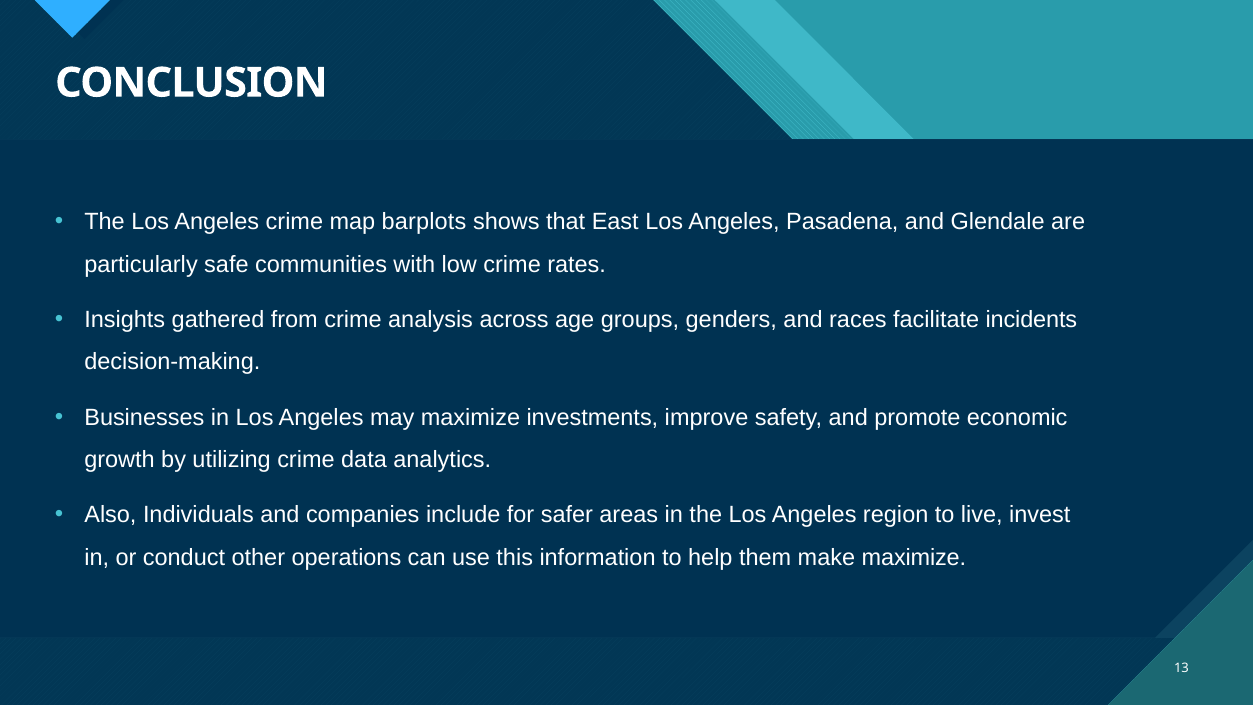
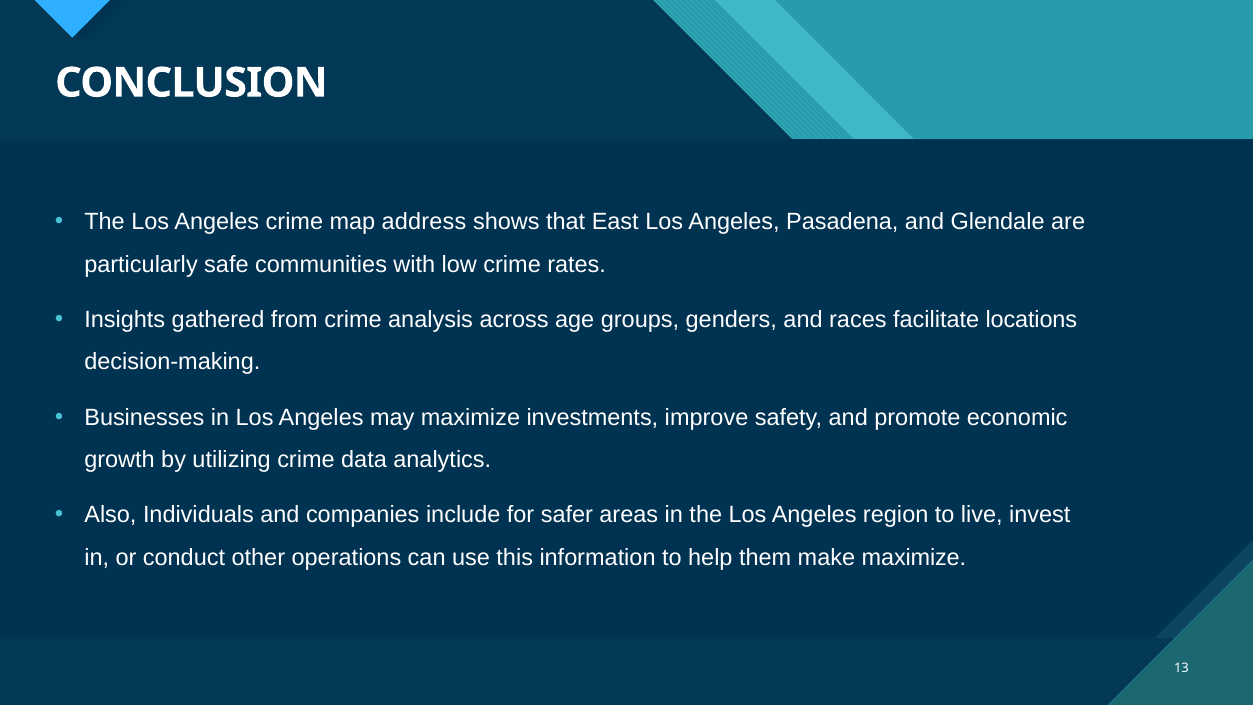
barplots: barplots -> address (424, 222)
incidents: incidents -> locations (1031, 320)
